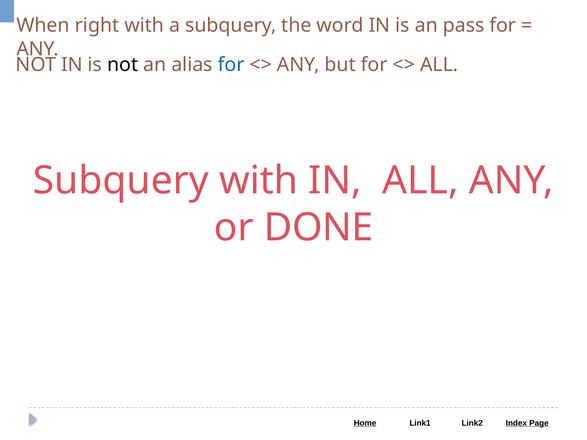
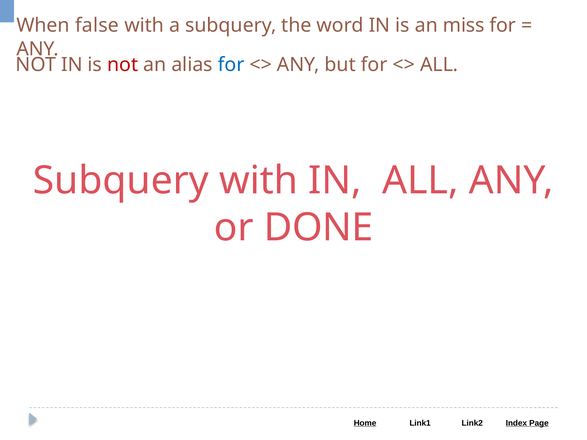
right: right -> false (97, 25)
pass: pass -> miss (464, 25)
not colour: black -> red (123, 65)
